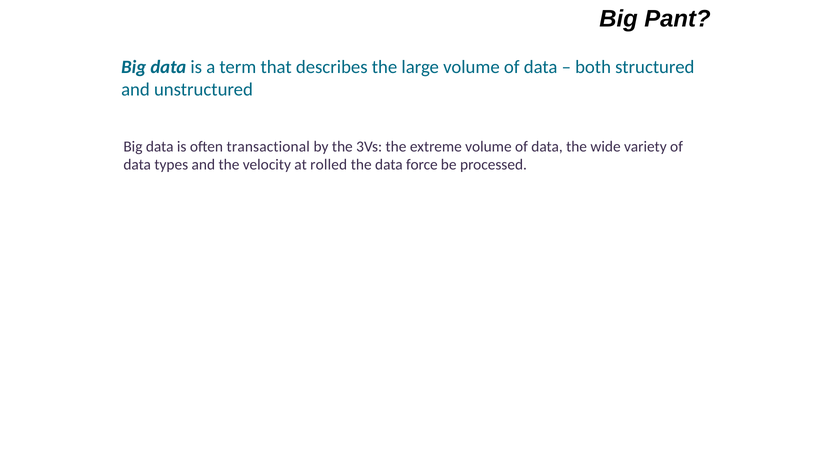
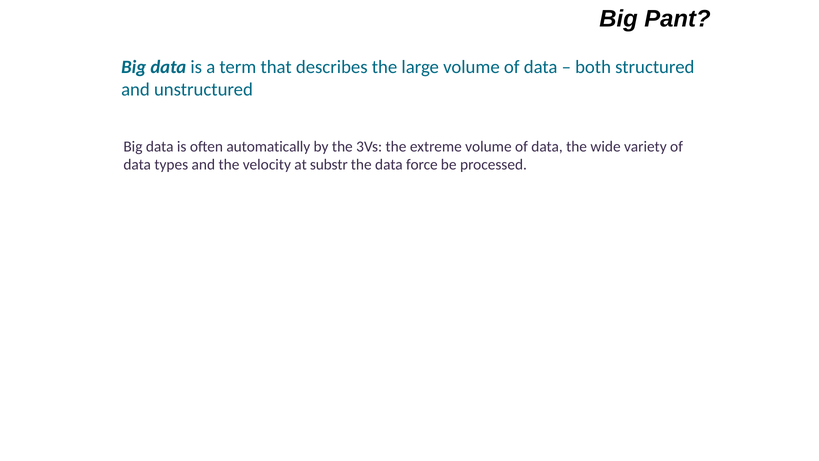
transactional: transactional -> automatically (268, 146)
rolled: rolled -> substr (329, 165)
